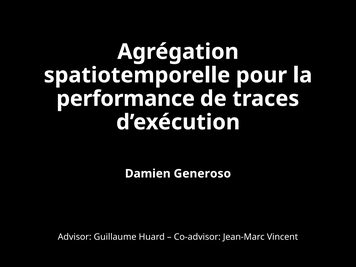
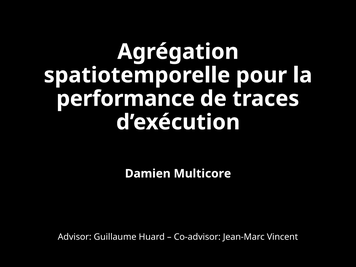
Generoso: Generoso -> Multicore (202, 174)
